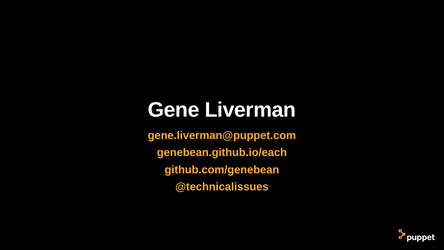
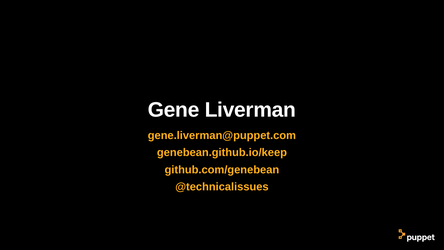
genebean.github.io/each: genebean.github.io/each -> genebean.github.io/keep (222, 153)
